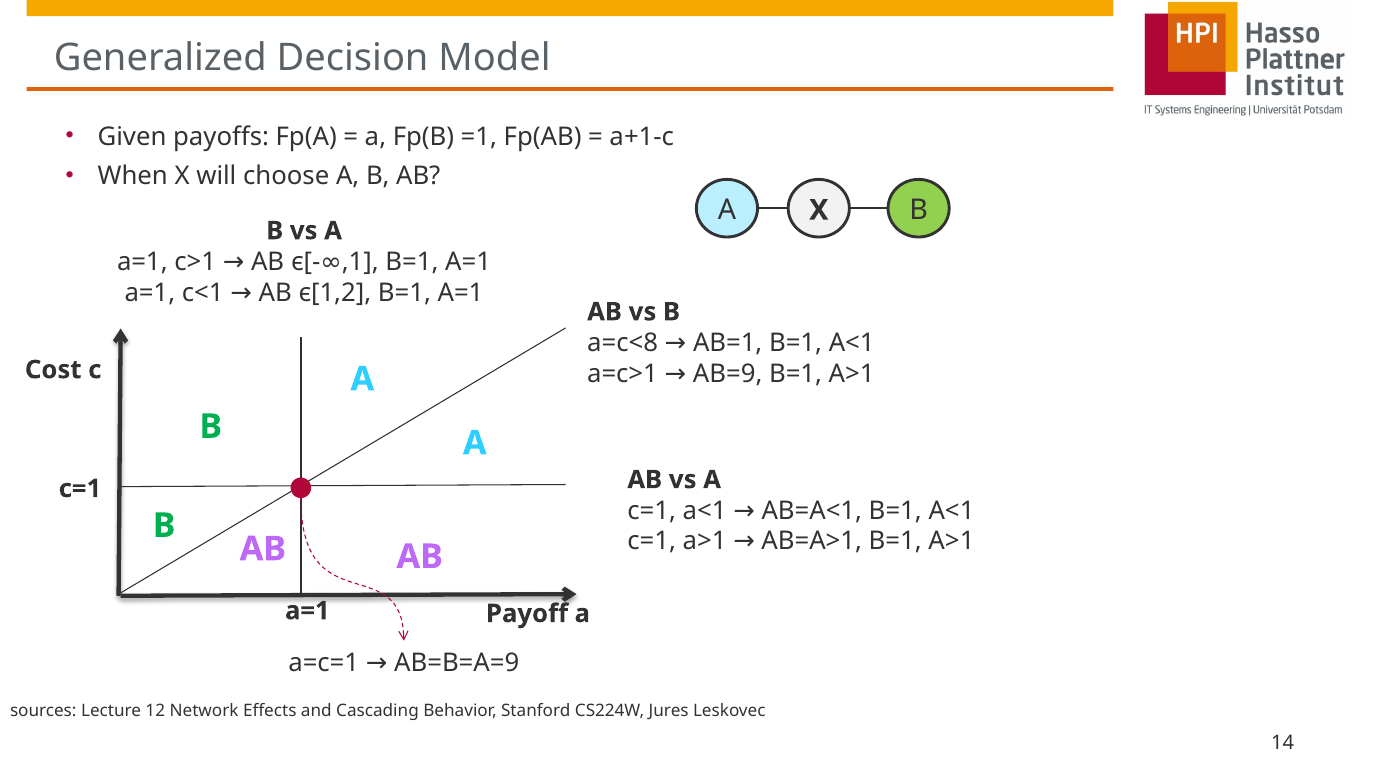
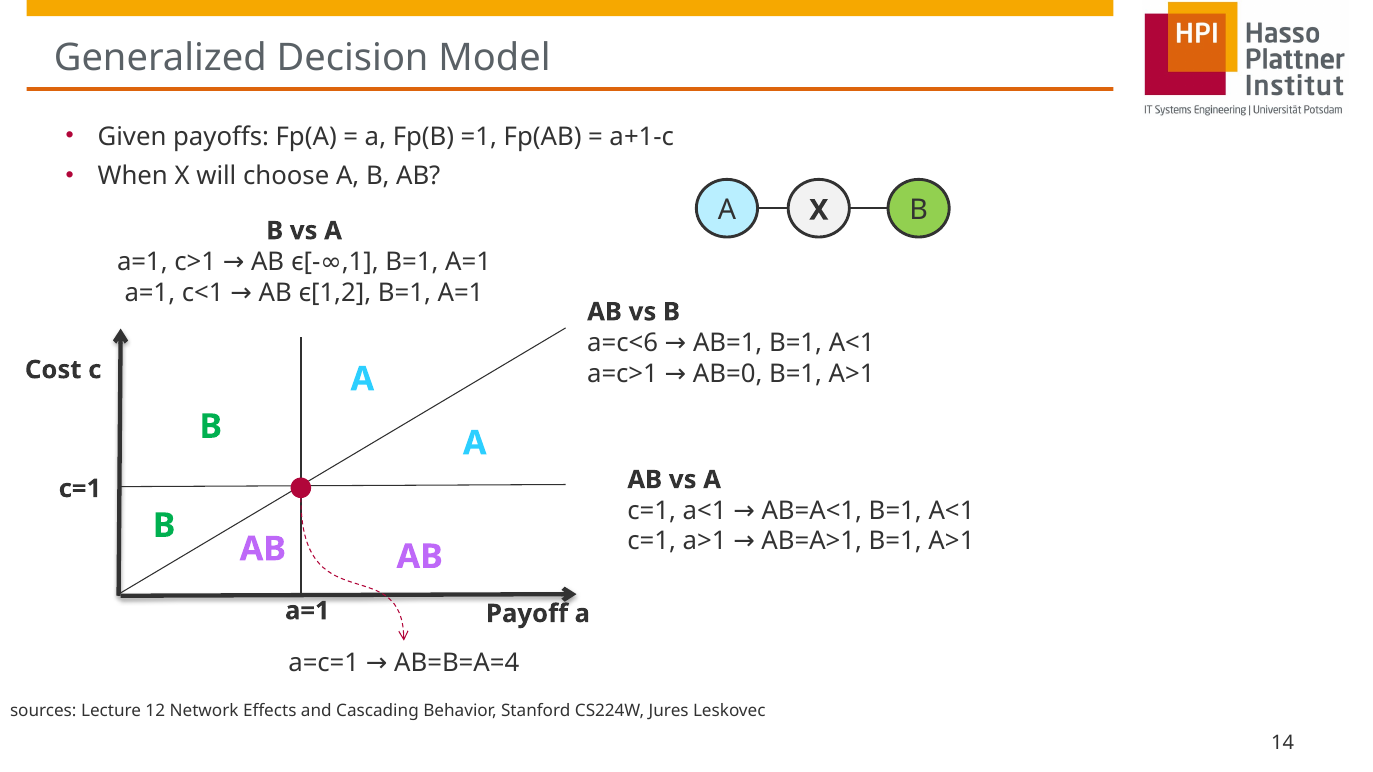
a=c<8: a=c<8 -> a=c<6 (623, 343)
AB=9: AB=9 -> AB=0 (728, 374)
AB=B=A=9: AB=B=A=9 -> AB=B=A=4 (457, 663)
